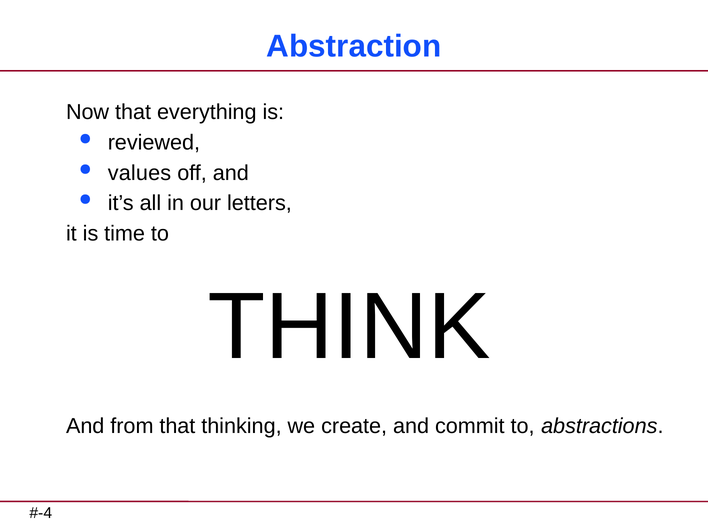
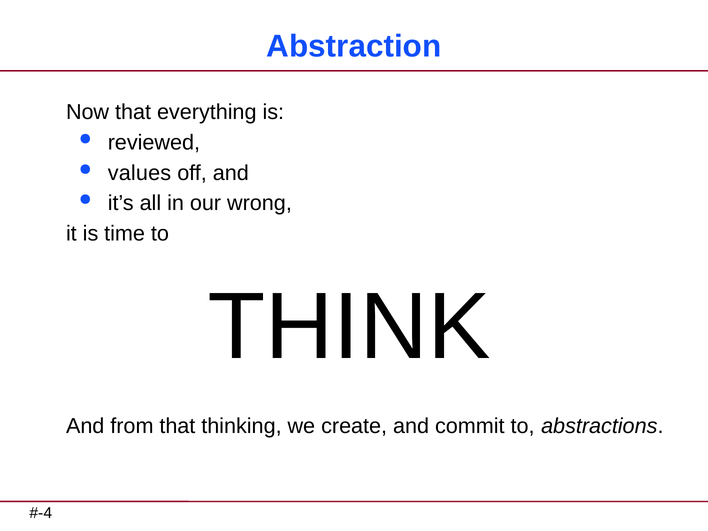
letters: letters -> wrong (259, 203)
